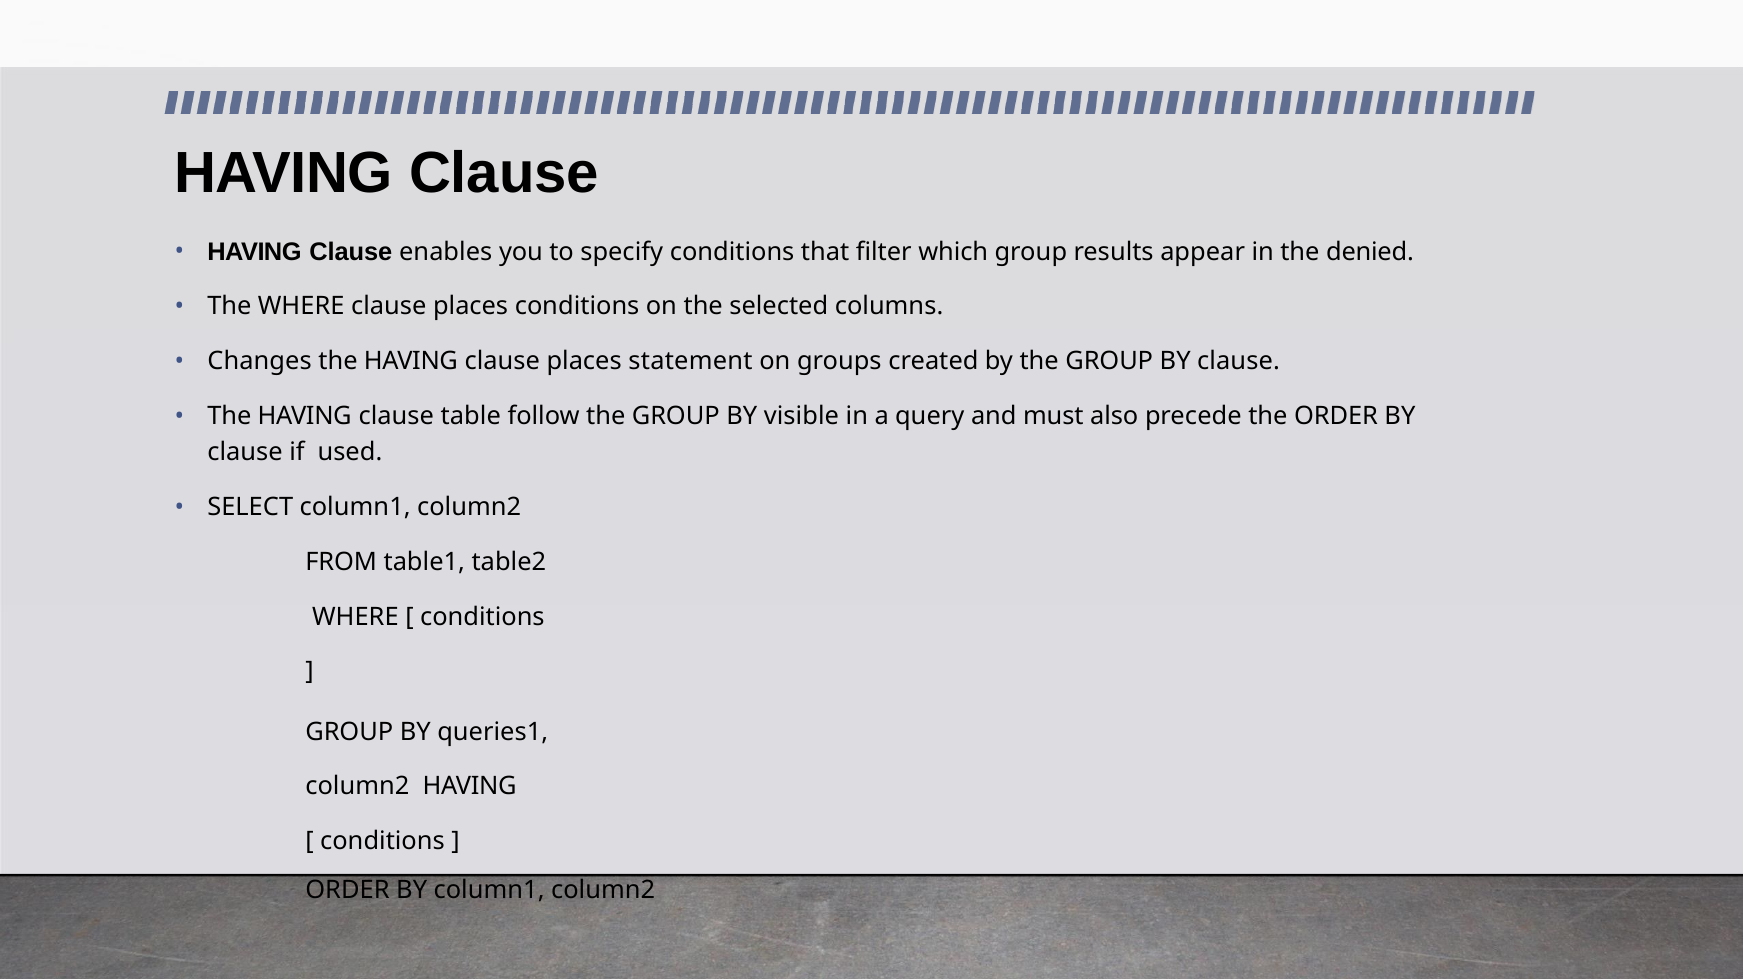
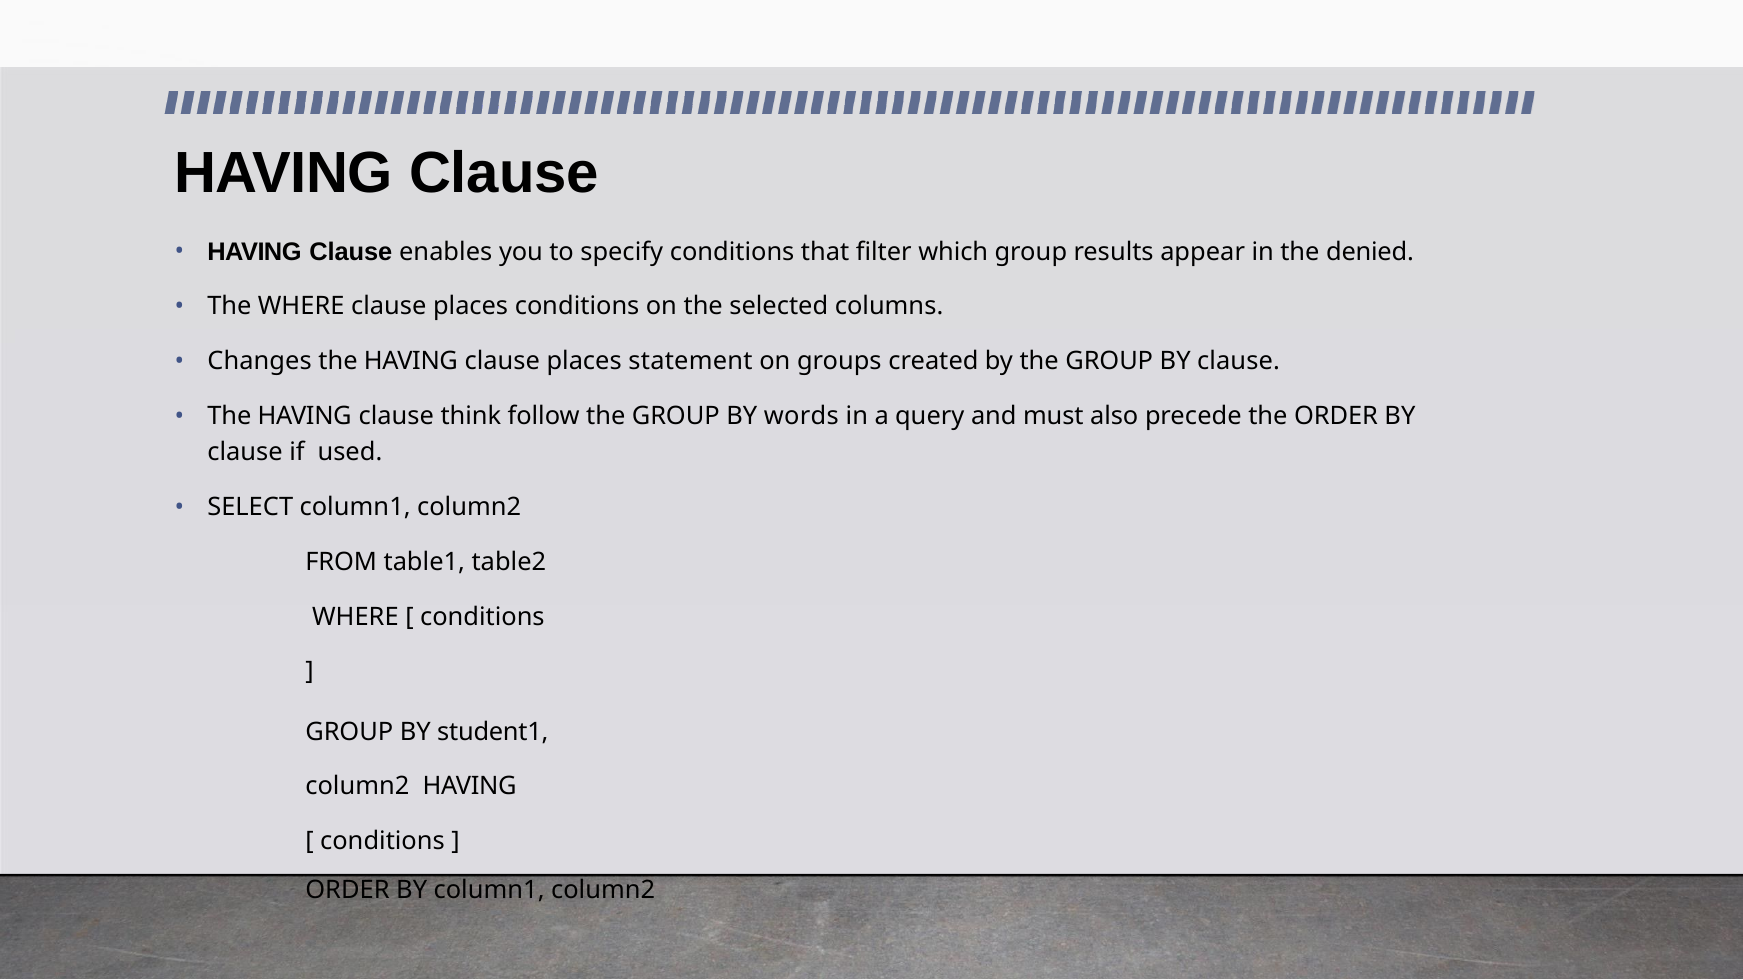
table: table -> think (471, 416)
visible: visible -> words (801, 416)
queries1: queries1 -> student1 (493, 732)
